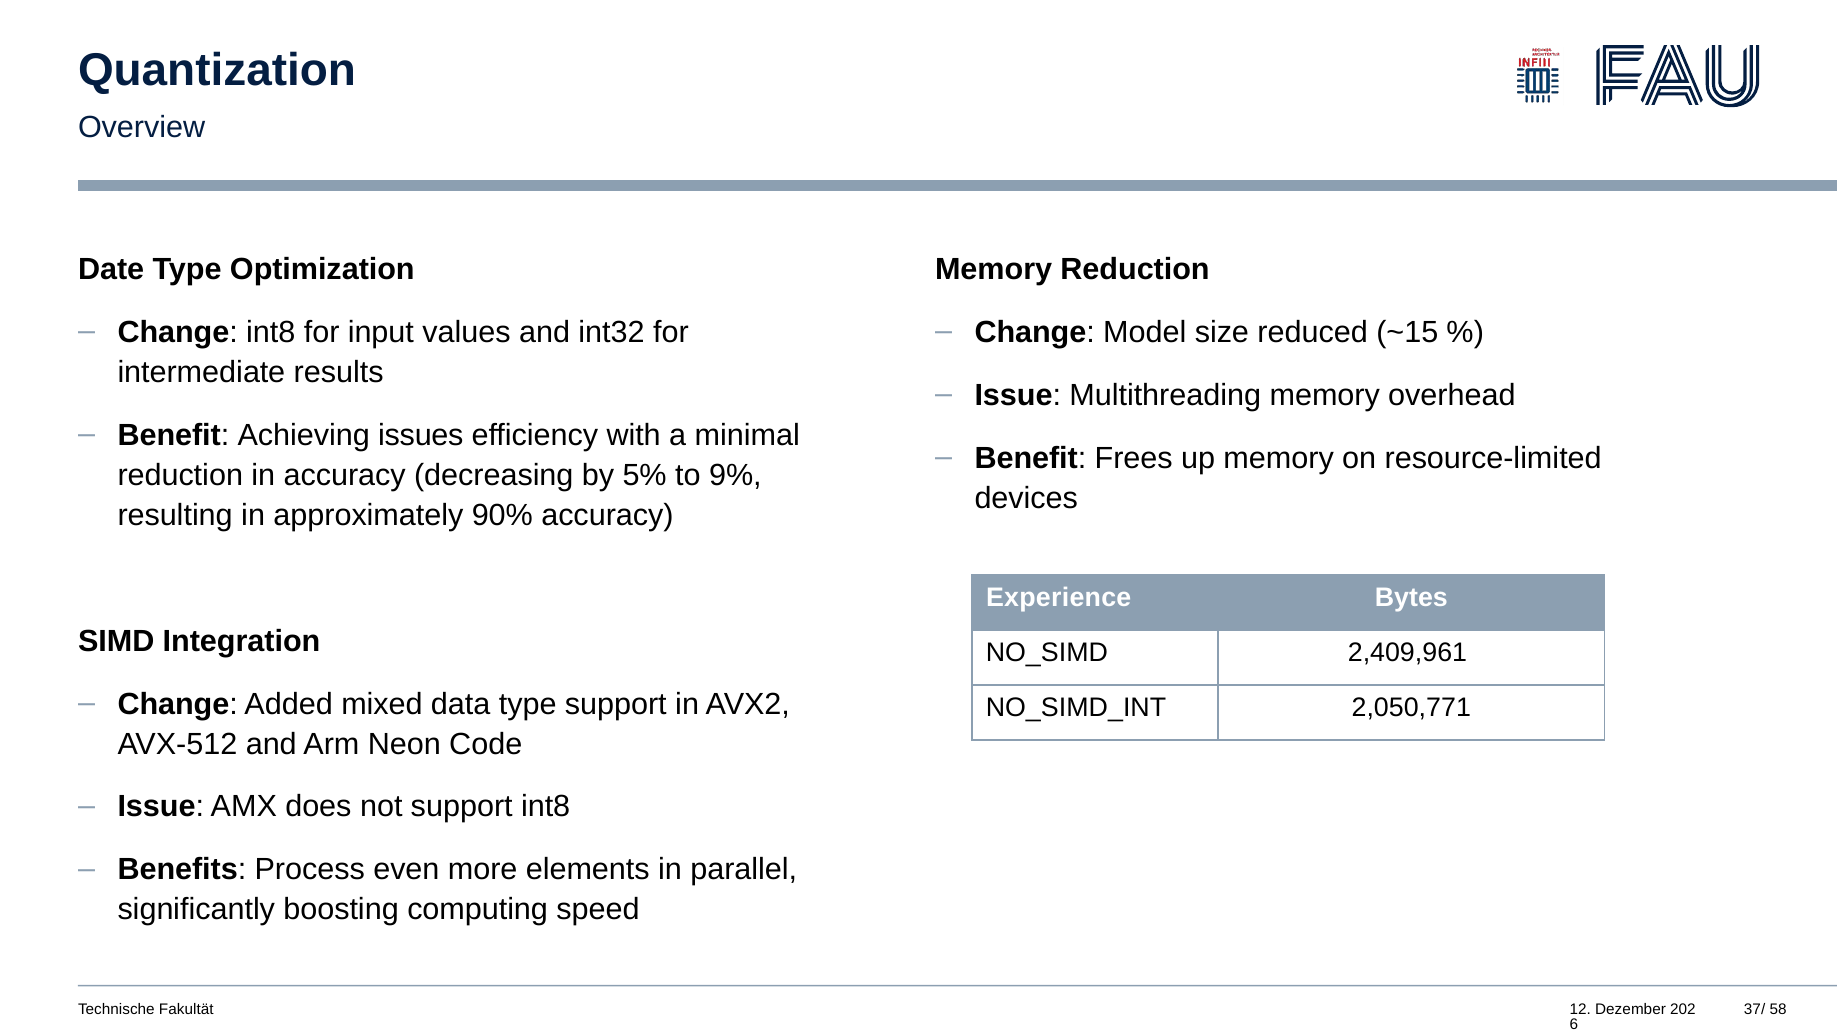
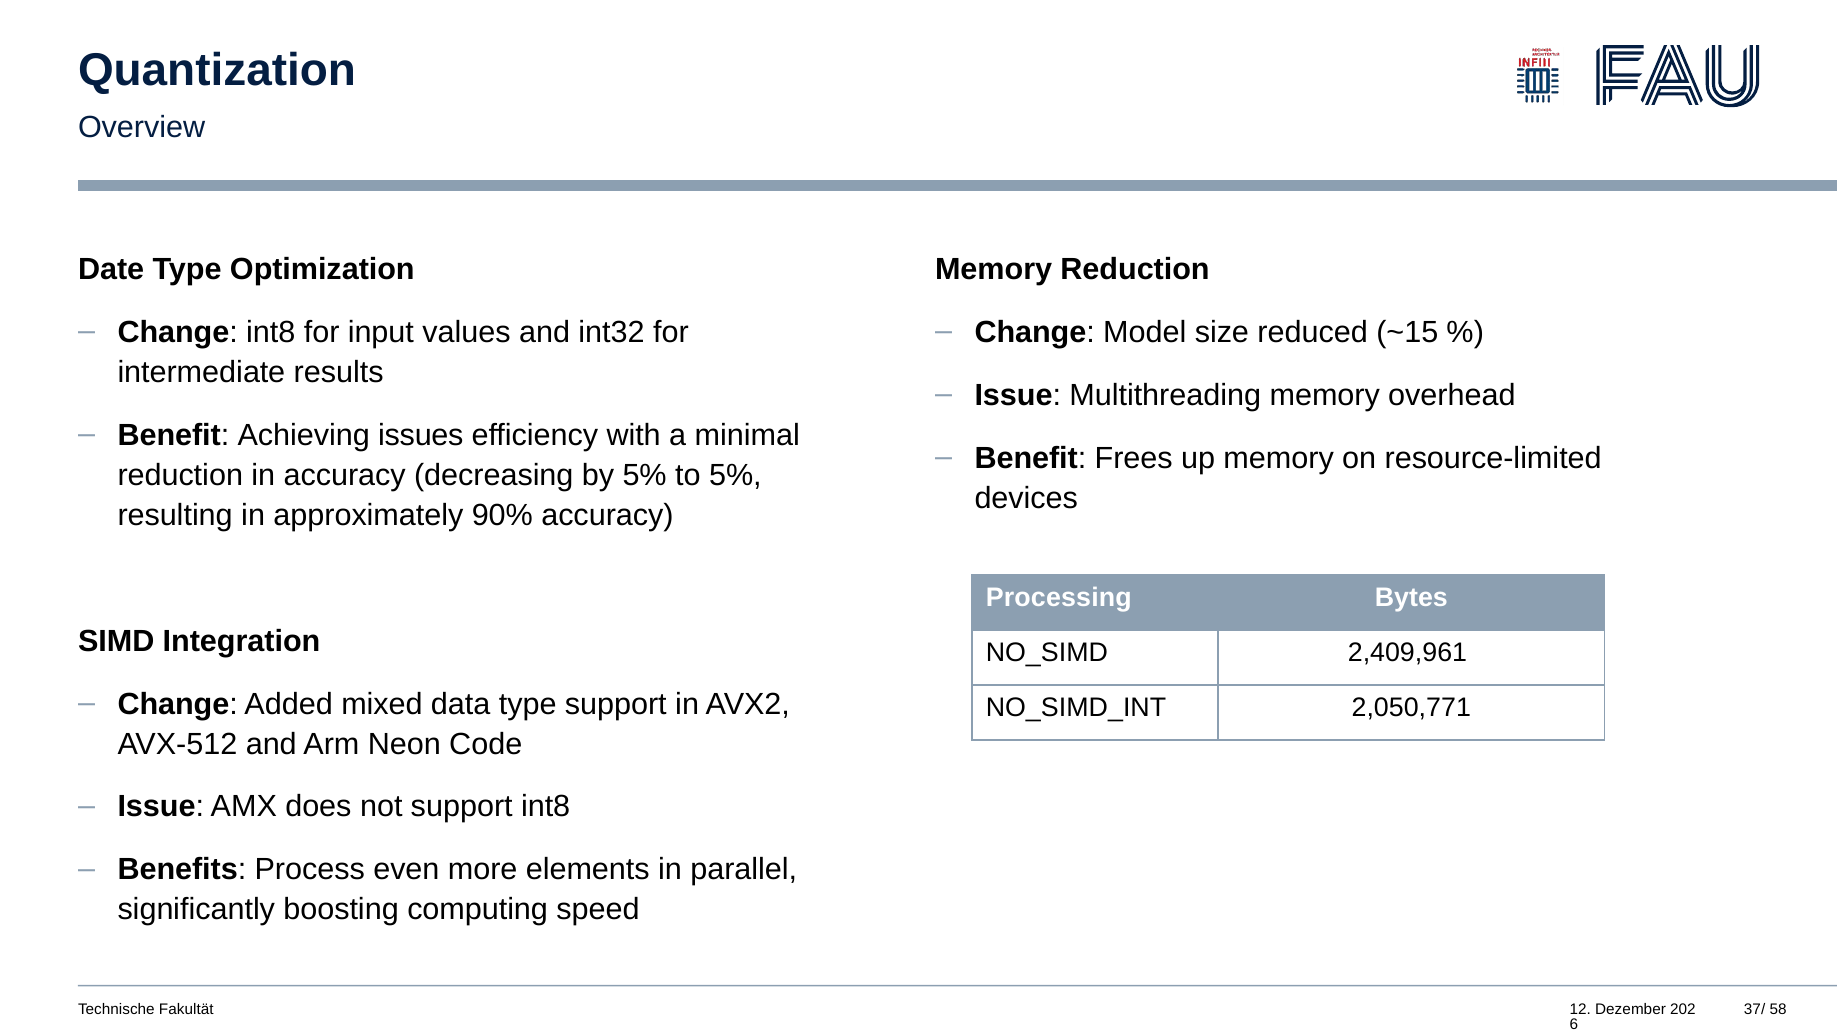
to 9%: 9% -> 5% (735, 475)
Experience: Experience -> Processing (1059, 597)
